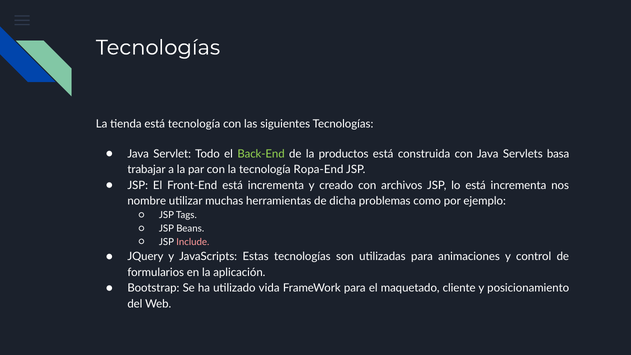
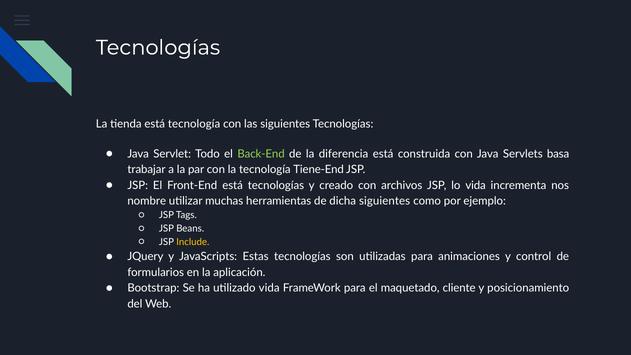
productos: productos -> diferencia (344, 154)
Ropa-End: Ropa-End -> Tiene-End (319, 170)
Front-End está incrementa: incrementa -> tecnologías (276, 185)
lo está: está -> vida (476, 185)
dicha problemas: problemas -> siguientes (385, 201)
Include colour: pink -> yellow (193, 242)
